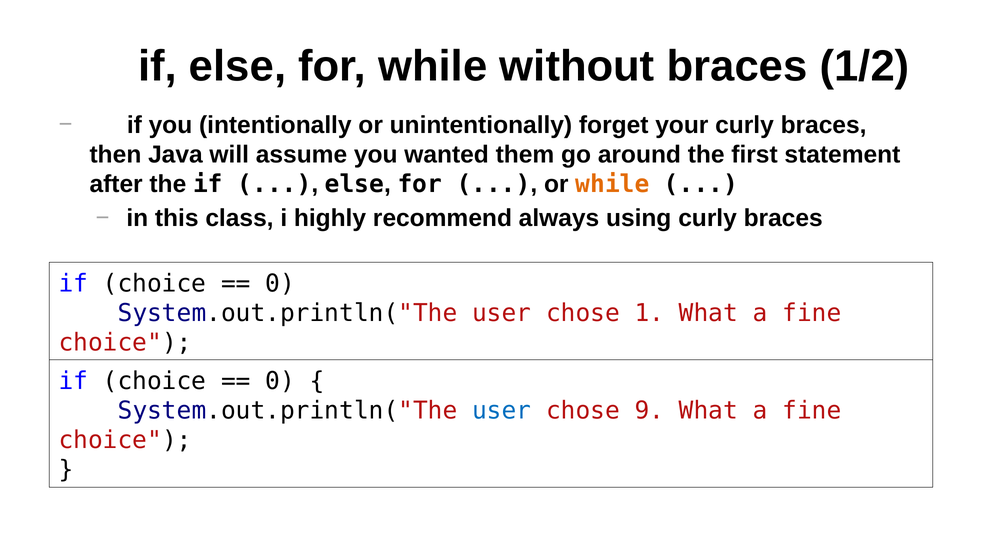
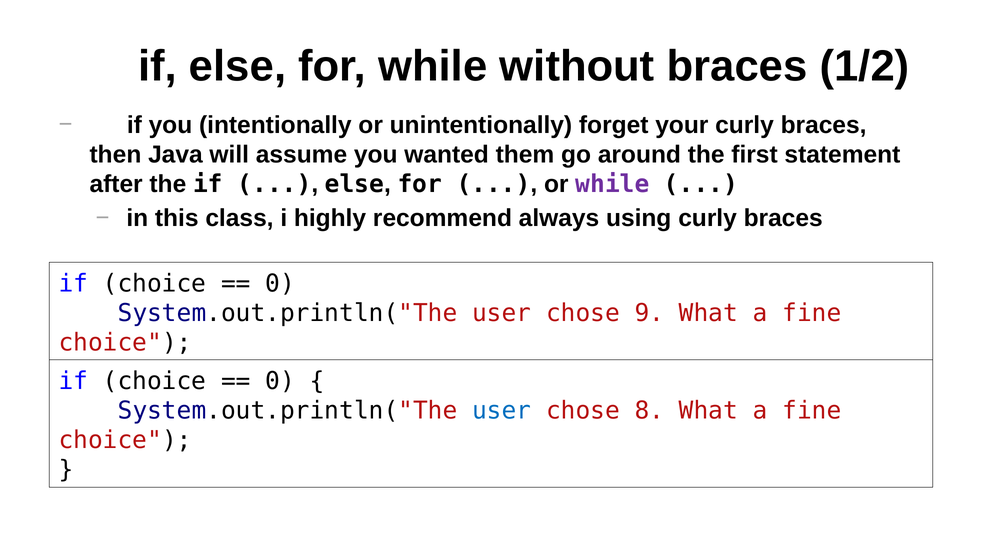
while colour: orange -> purple (612, 184)
1: 1 -> 9 (649, 313)
9: 9 -> 8 (649, 410)
